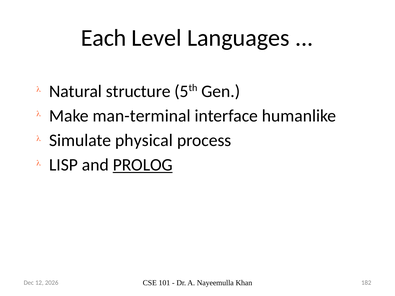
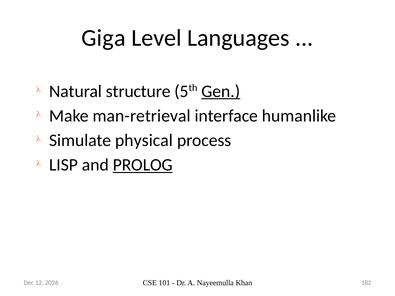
Each: Each -> Giga (103, 38)
Gen underline: none -> present (221, 91)
man-terminal: man-terminal -> man-retrieval (142, 116)
